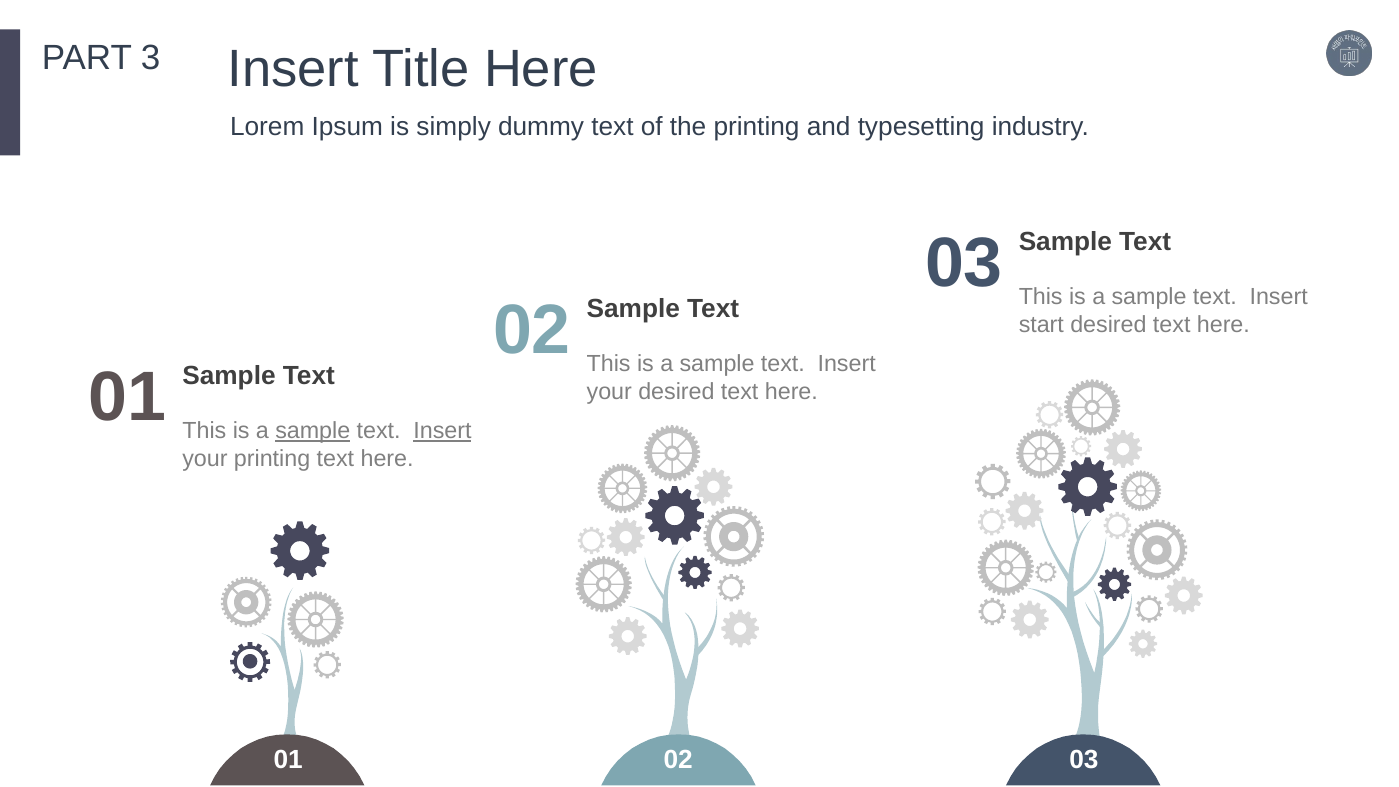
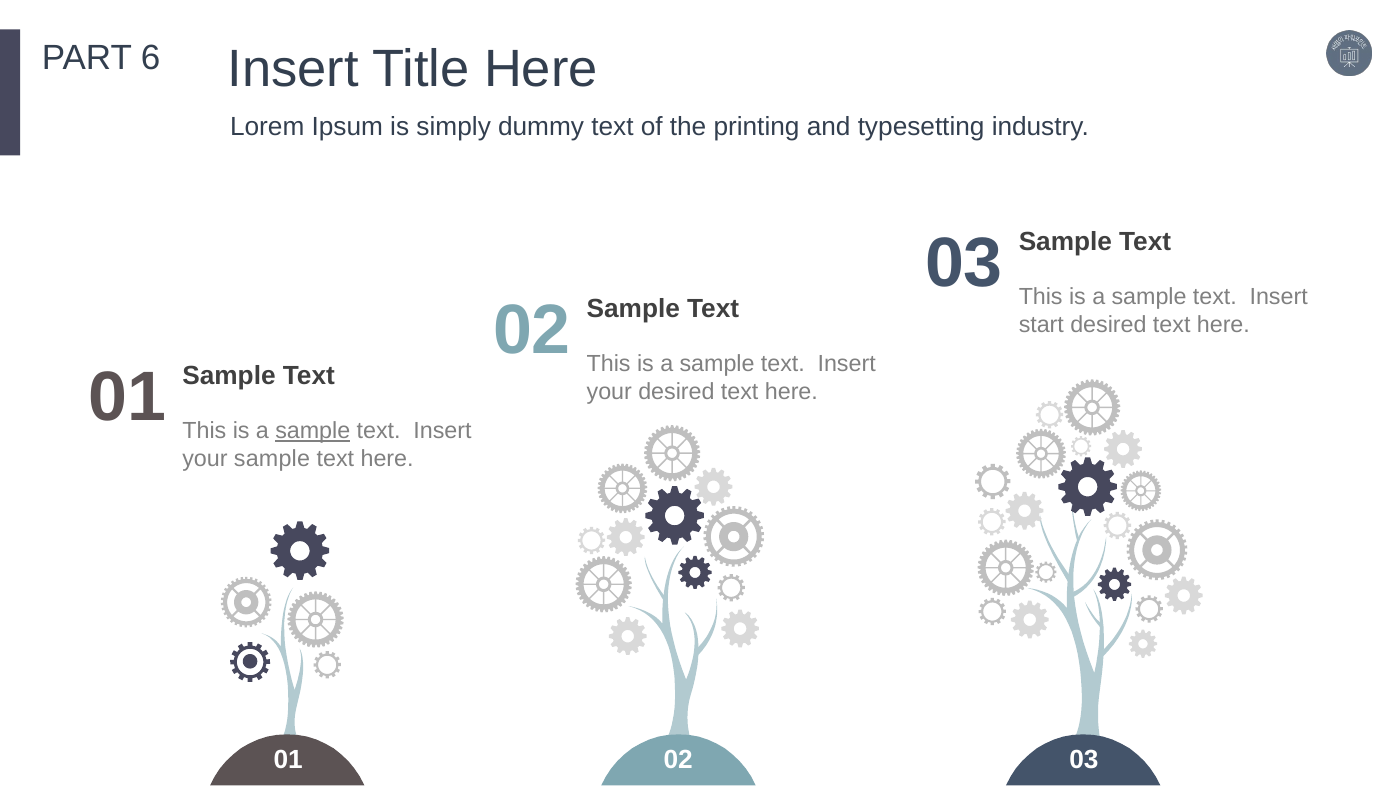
3: 3 -> 6 (151, 58)
Insert underline: present -> none (442, 431)
your printing: printing -> sample (272, 459)
